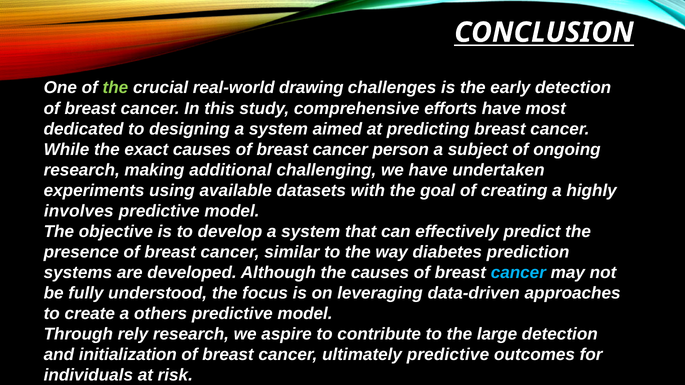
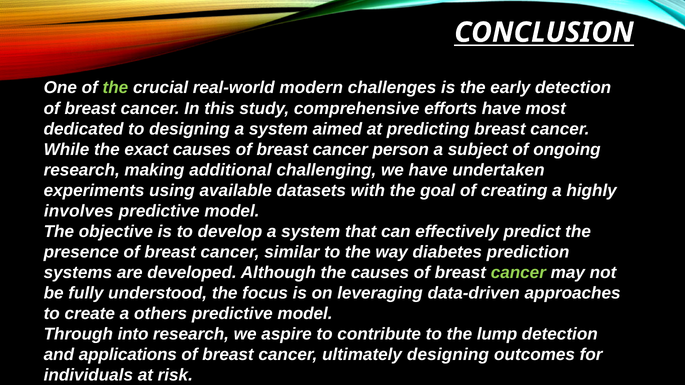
drawing: drawing -> modern (311, 88)
cancer colour: light blue -> light green (518, 273)
rely: rely -> into (133, 335)
large: large -> lump (497, 335)
initialization: initialization -> applications (128, 355)
ultimately predictive: predictive -> designing (448, 355)
